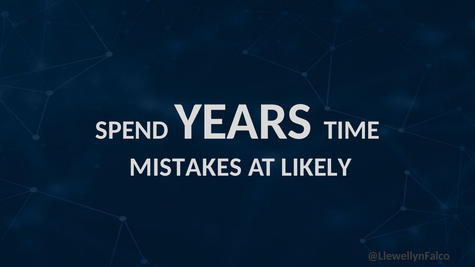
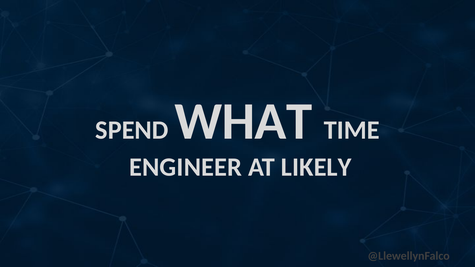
YEARS: YEARS -> WHAT (243, 121)
MISTAKES: MISTAKES -> ENGINEER (186, 167)
